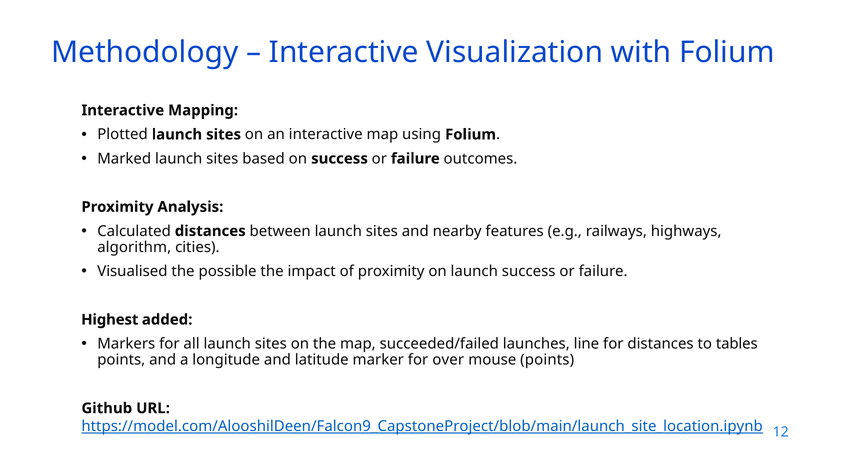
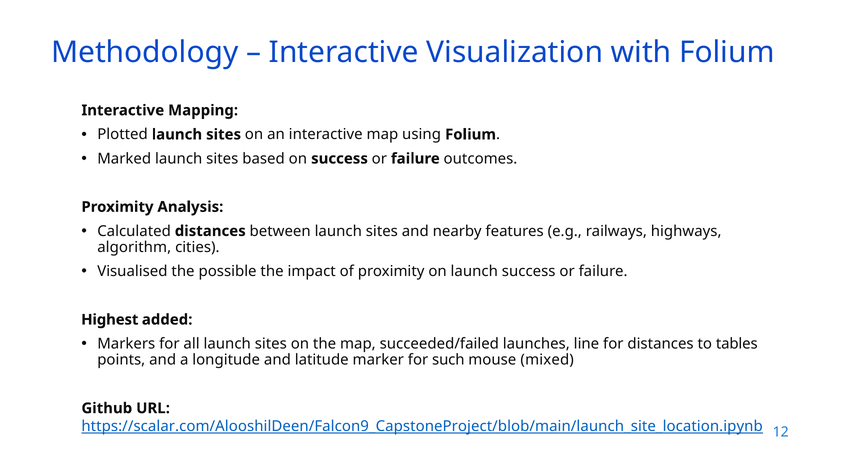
over: over -> such (448, 360)
mouse points: points -> mixed (547, 360)
https://model.com/AlooshilDeen/Falcon9_CapstoneProject/blob/main/launch_site_location.ipynb: https://model.com/AlooshilDeen/Falcon9_CapstoneProject/blob/main/launch_site_location.ipynb -> https://scalar.com/AlooshilDeen/Falcon9_CapstoneProject/blob/main/launch_site_location.ipynb (422, 426)
